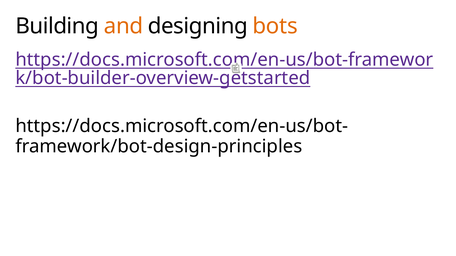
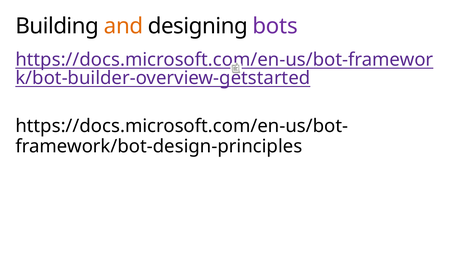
bots colour: orange -> purple (275, 26)
